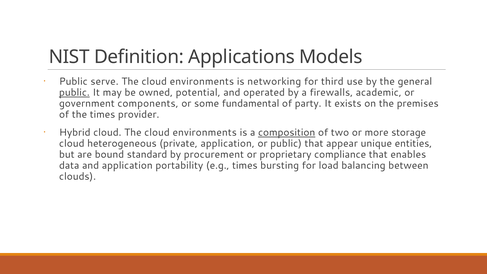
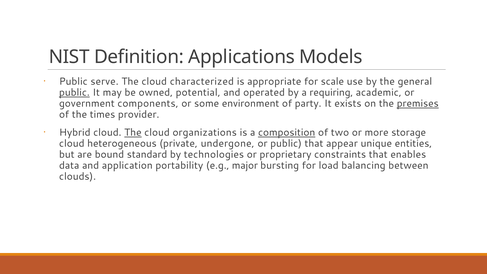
environments: environments -> characterized (202, 82)
networking: networking -> appropriate (274, 82)
third: third -> scale (332, 82)
firewalls: firewalls -> requiring (331, 93)
fundamental: fundamental -> environment (251, 104)
premises underline: none -> present (418, 104)
The underline: none -> present (133, 133)
environments: environments -> organizations (205, 133)
private application: application -> undergone (228, 144)
procurement: procurement -> technologies (214, 154)
compliance: compliance -> constraints (340, 154)
e.g times: times -> major (245, 165)
